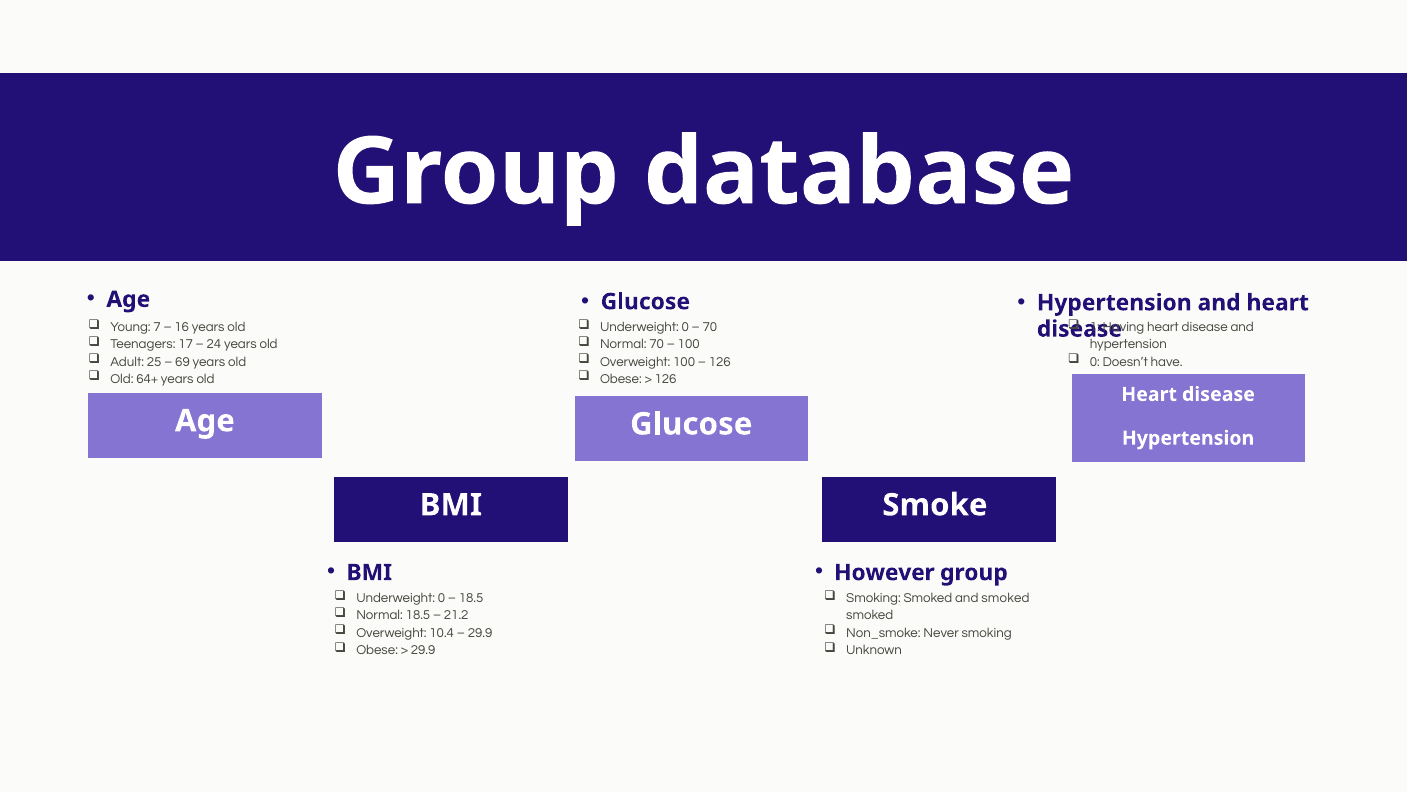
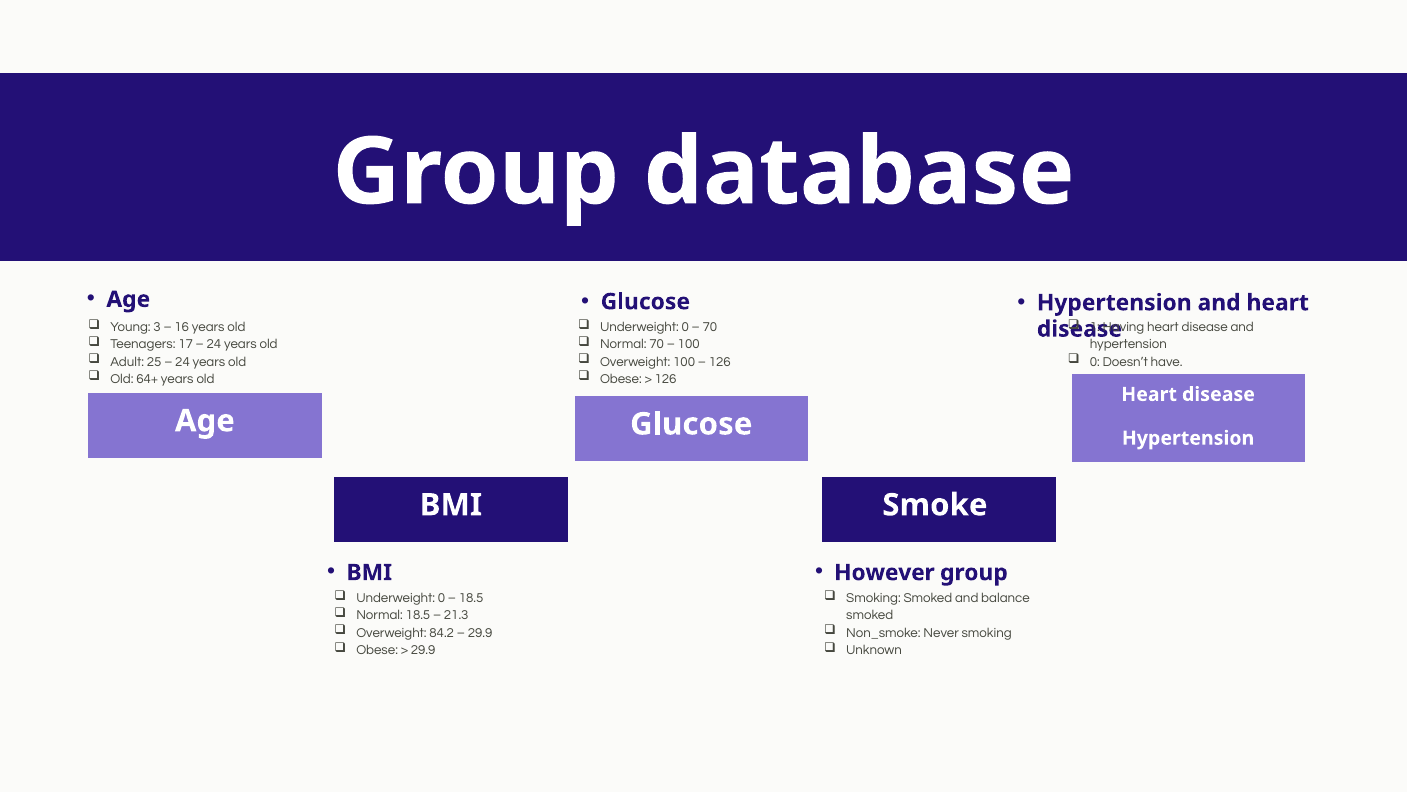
7: 7 -> 3 (157, 327)
69: 69 -> 24 (183, 361)
and smoked: smoked -> balance (1006, 598)
21.2: 21.2 -> 21.3 (456, 615)
10.4: 10.4 -> 84.2 (442, 632)
